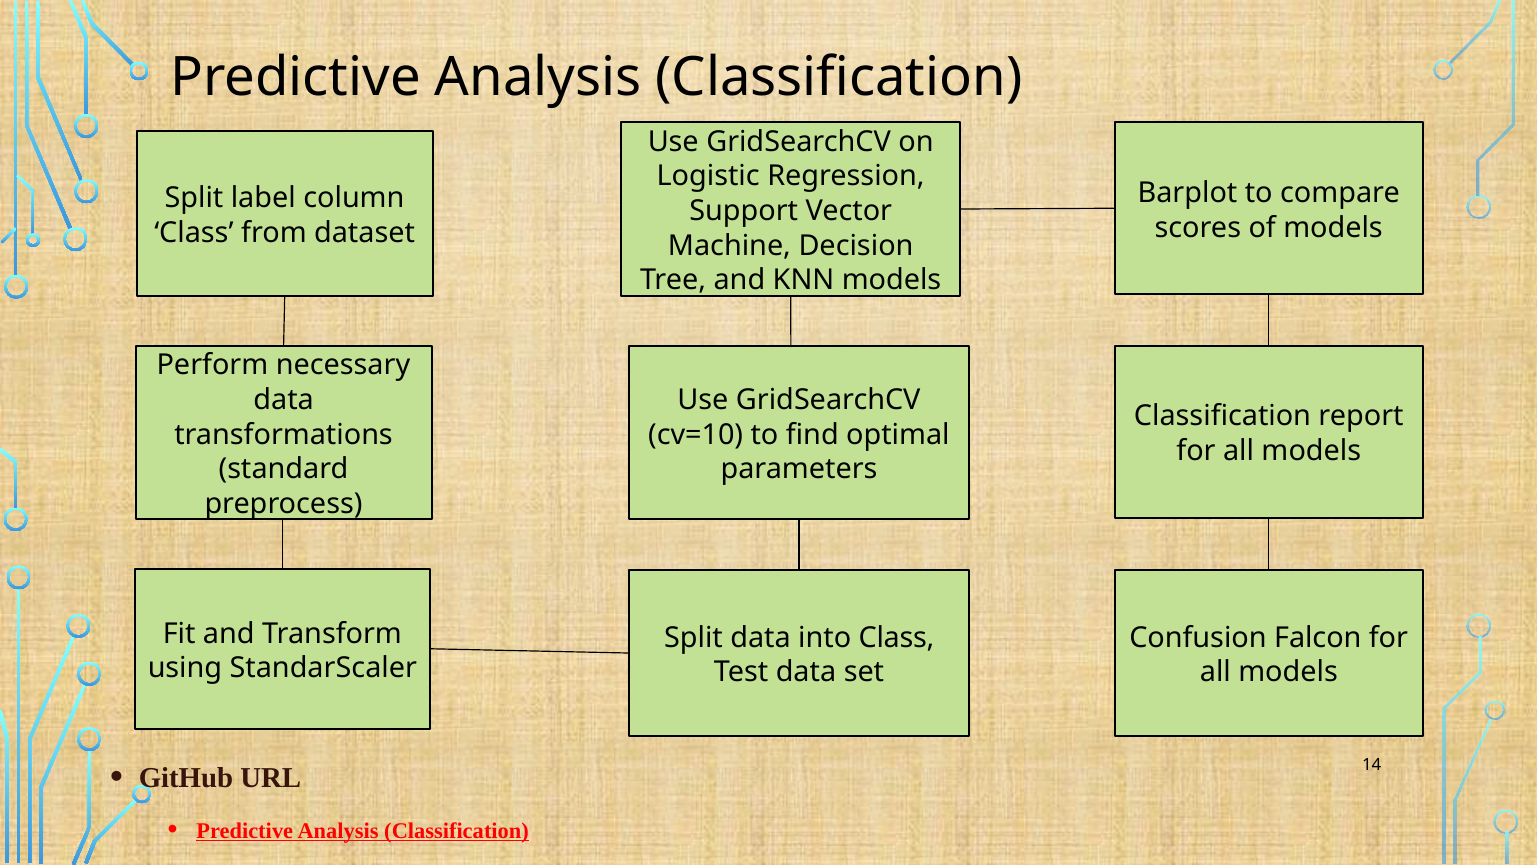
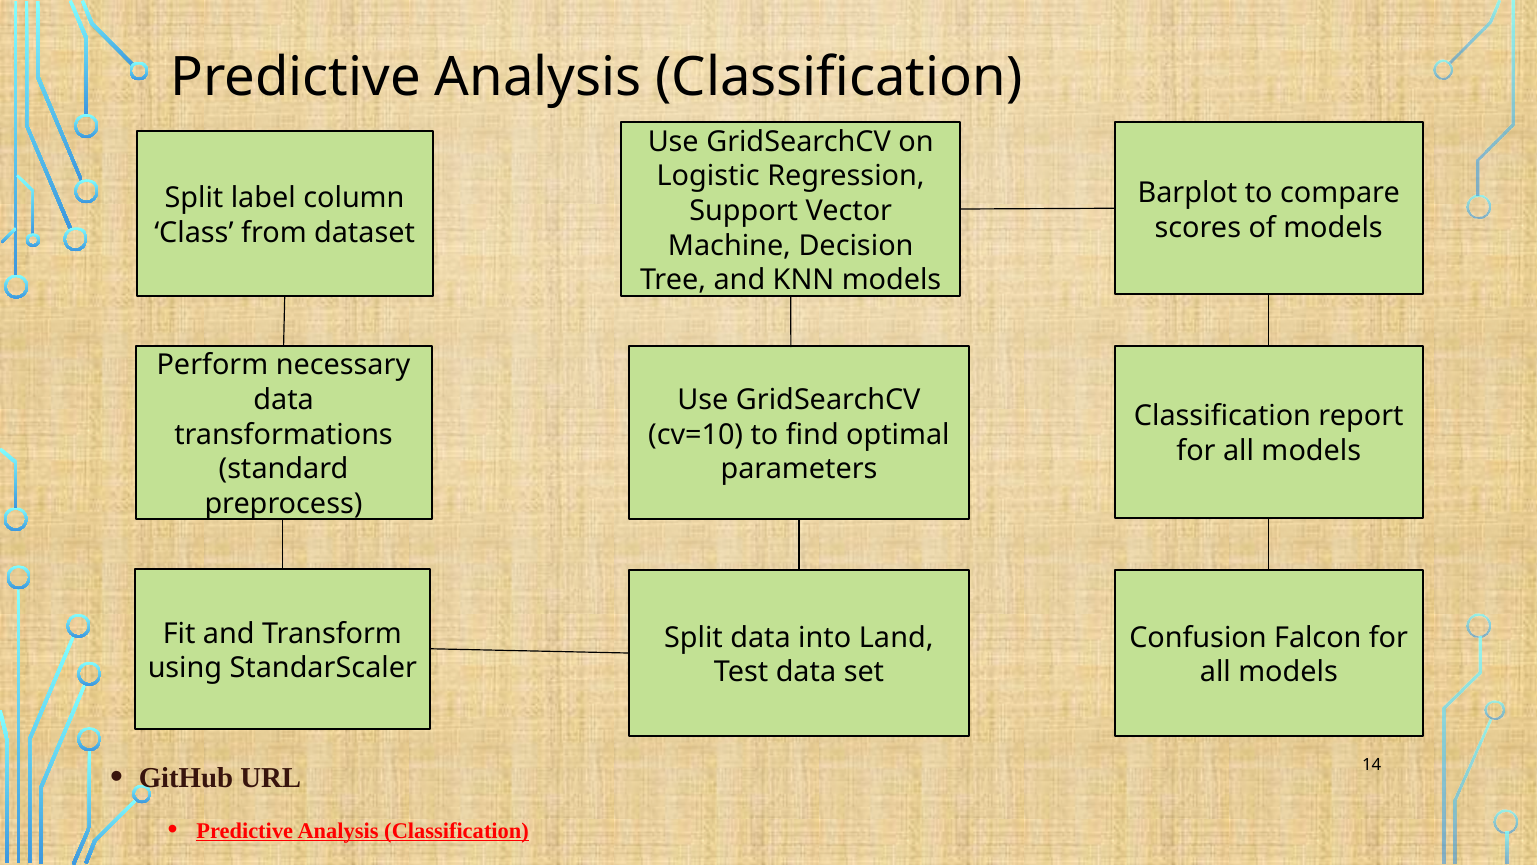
into Class: Class -> Land (896, 637)
